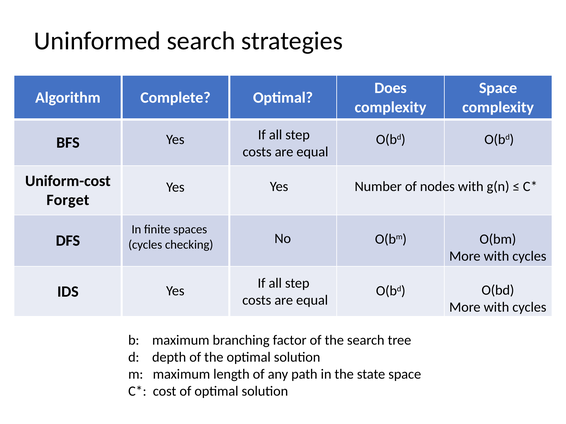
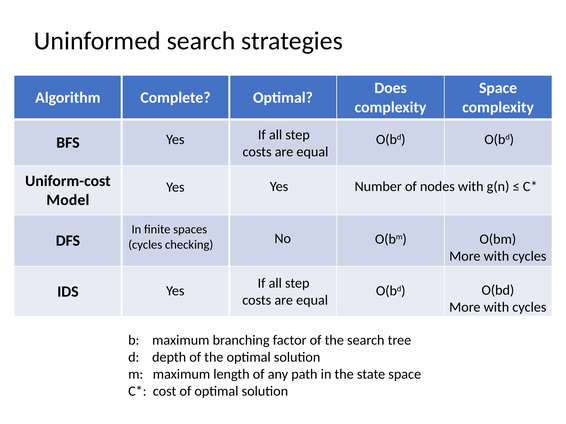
Forget: Forget -> Model (68, 200)
